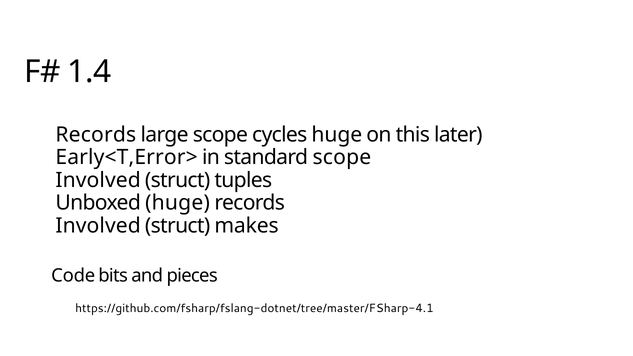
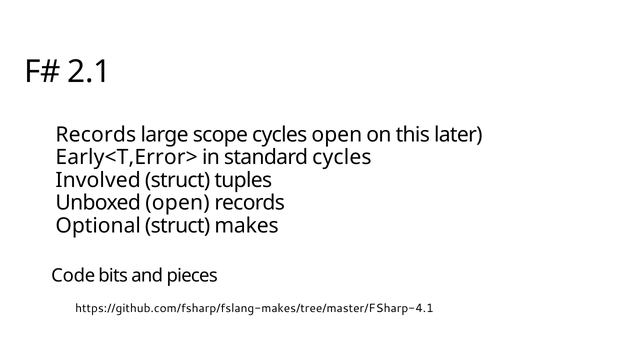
1.4: 1.4 -> 2.1 (89, 72)
cycles huge: huge -> open (337, 135)
standard scope: scope -> cycles (342, 157)
Unboxed huge: huge -> open (178, 203)
Involved: Involved -> Optional (98, 226)
https://github.com/fsharp/fslang-dotnet/tree/master/FSharp-4.1: https://github.com/fsharp/fslang-dotnet/tree/master/FSharp-4.1 -> https://github.com/fsharp/fslang-makes/tree/master/FSharp-4.1 (254, 308)
